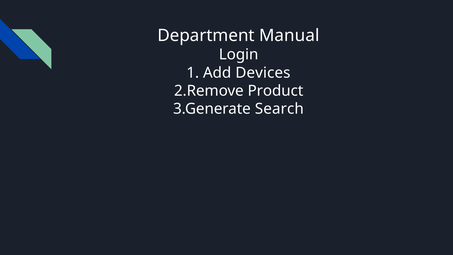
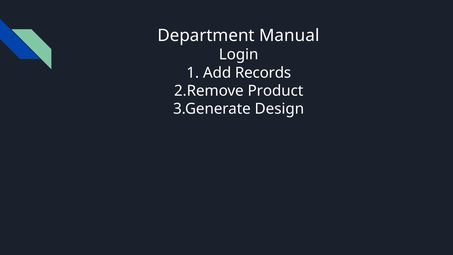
Devices: Devices -> Records (263, 73)
Search: Search -> Design (279, 109)
